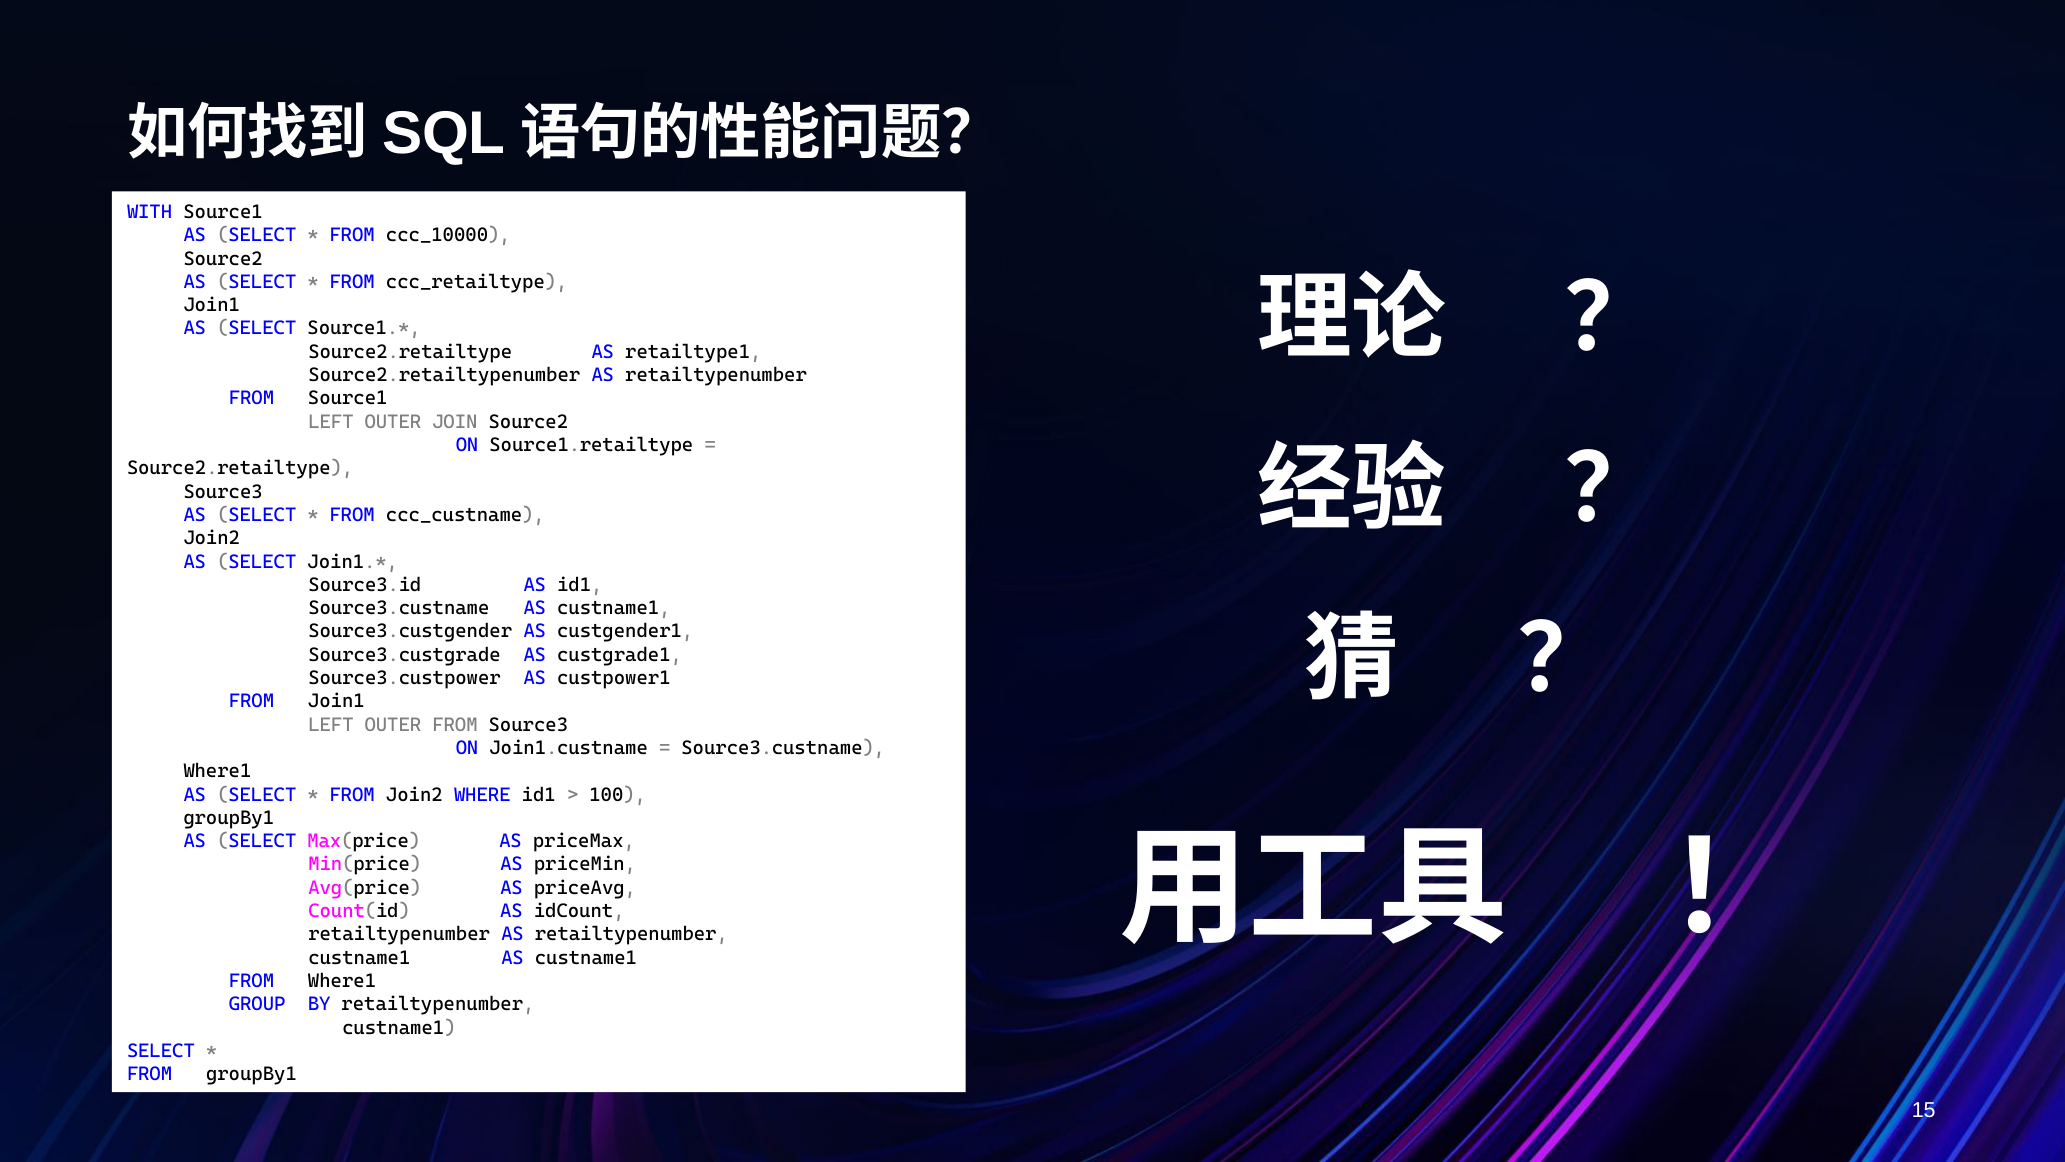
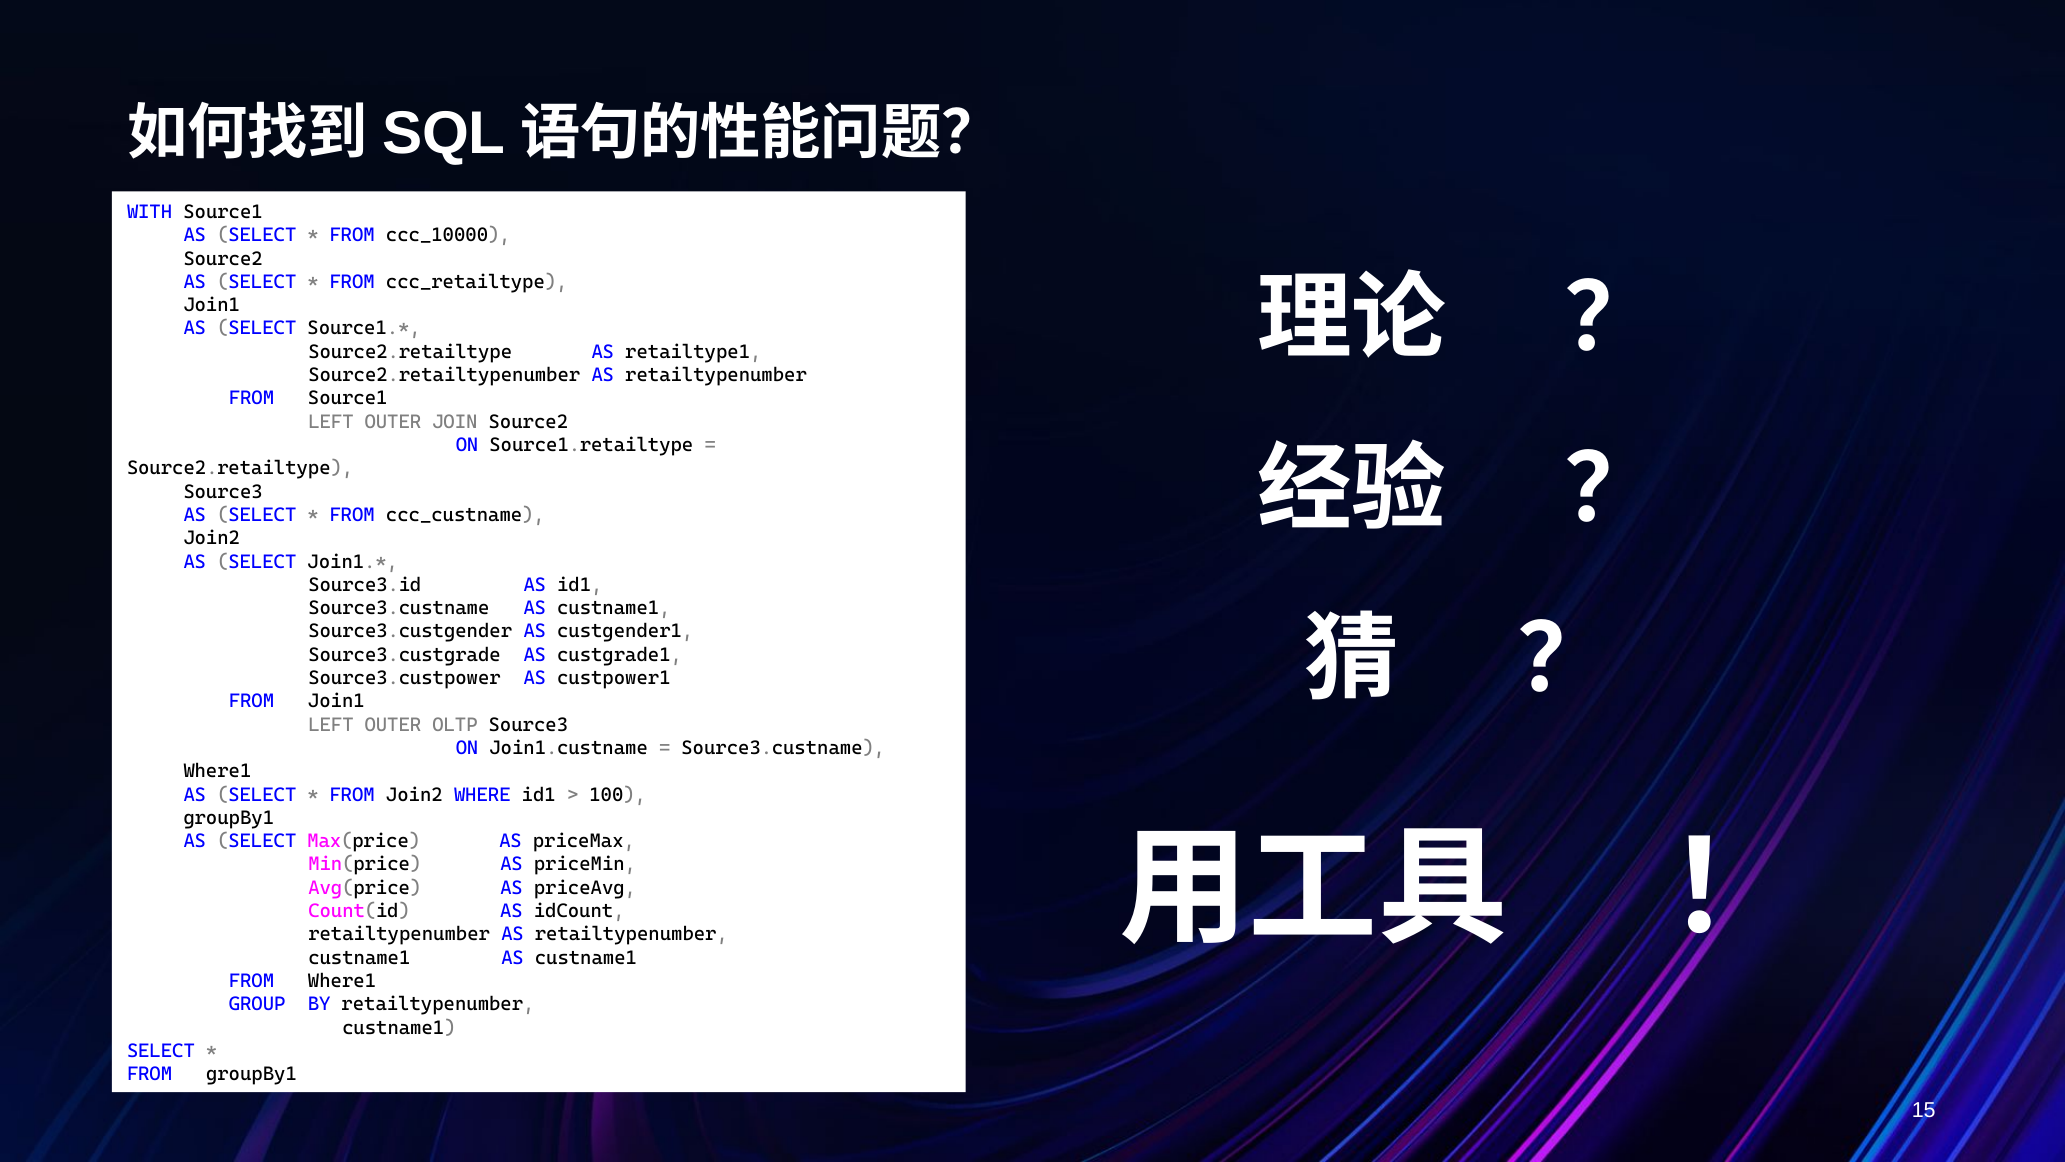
OUTER FROM: FROM -> OLTP (455, 724)
